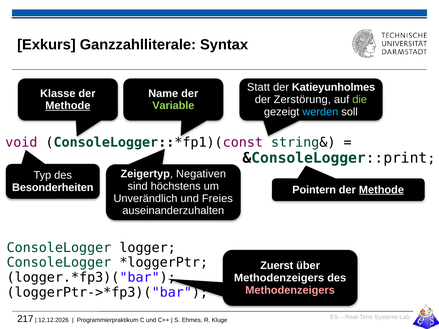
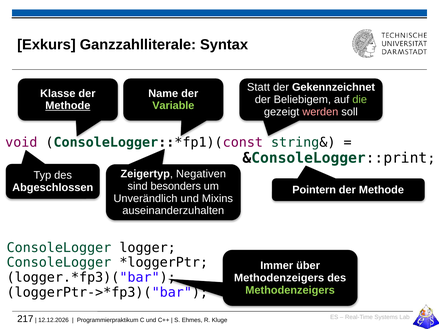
Katieyunholmes: Katieyunholmes -> Gekennzeichnet (334, 87)
Zerstörung: Zerstörung -> Beliebigem (302, 100)
werden colour: light blue -> pink (320, 112)
höchstens: höchstens -> besonders (176, 186)
Besonderheiten: Besonderheiten -> Abgeschlossen (53, 188)
Methode underline: present -> none (381, 190)
Freies: Freies -> Mixins (217, 199)
Zuerst: Zuerst -> Immer (277, 266)
Methodenzeigers colour: pink -> light green (290, 290)
